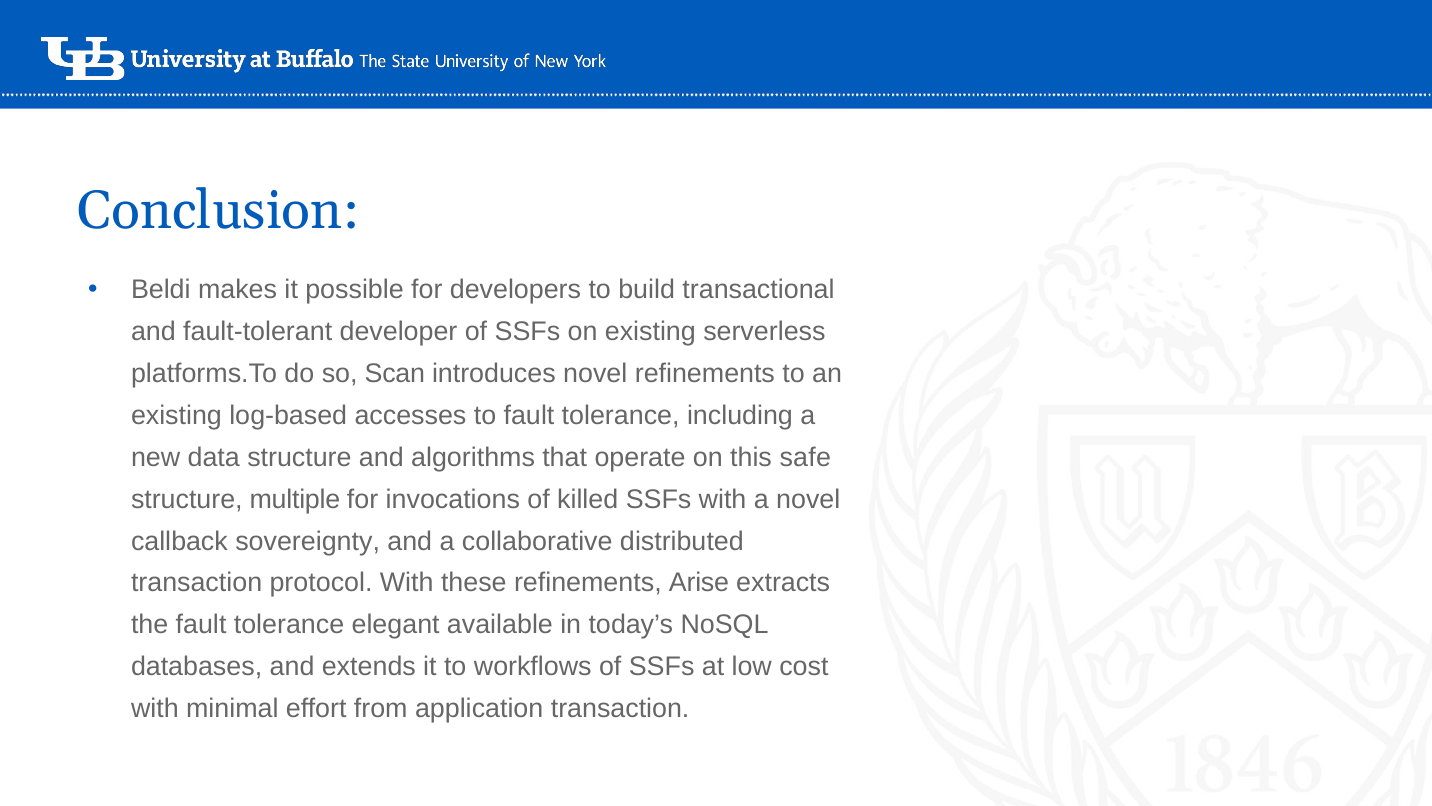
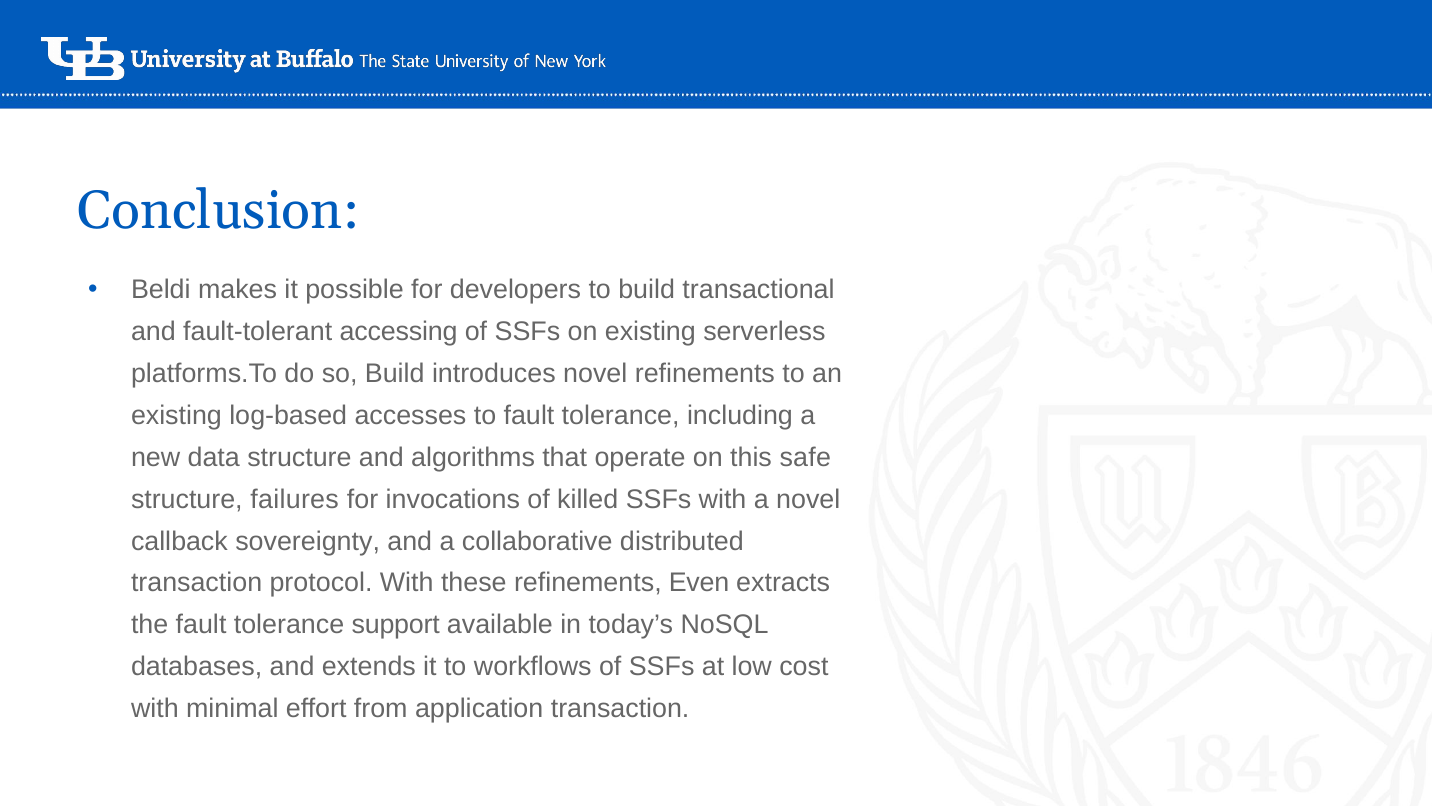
developer: developer -> accessing (399, 332)
so Scan: Scan -> Build (395, 373)
multiple: multiple -> failures (295, 499)
Arise: Arise -> Even (699, 583)
elegant: elegant -> support (396, 625)
